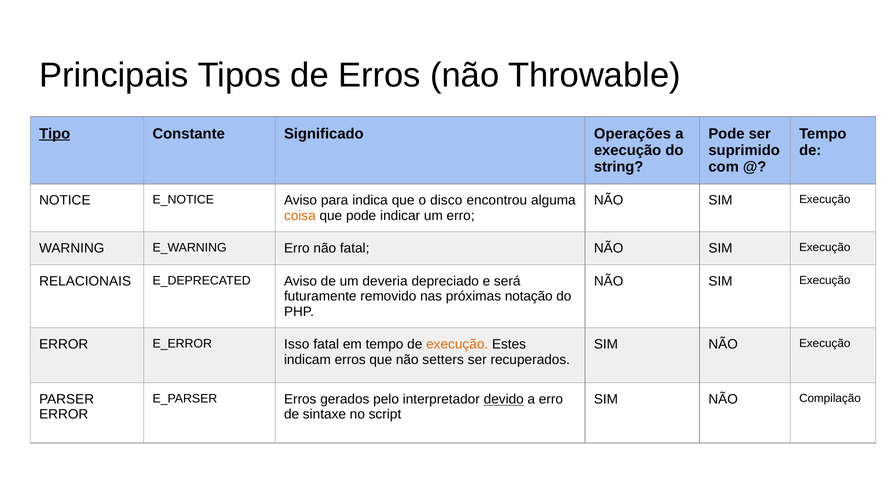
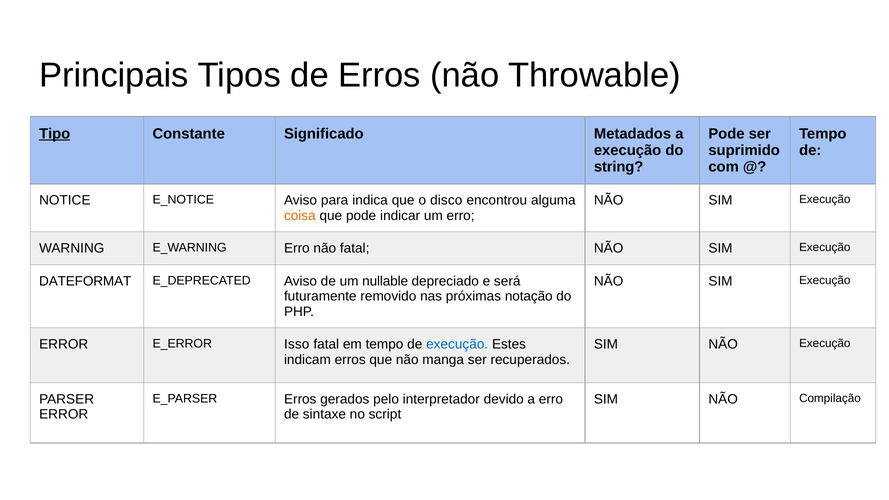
Operações: Operações -> Metadados (633, 134)
RELACIONAIS: RELACIONAIS -> DATEFORMAT (85, 281)
deveria: deveria -> nullable (385, 281)
execução colour: orange -> blue (457, 345)
setters: setters -> manga (443, 360)
devido underline: present -> none (504, 399)
